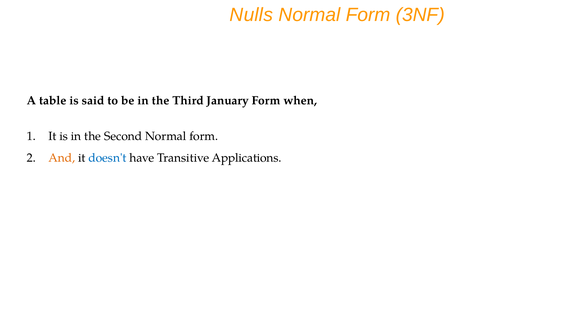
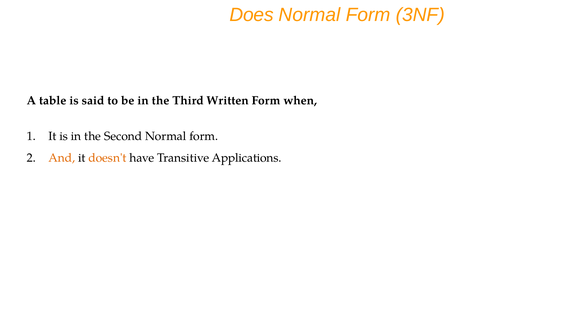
Nulls: Nulls -> Does (252, 15)
January: January -> Written (228, 101)
doesn't colour: blue -> orange (107, 158)
